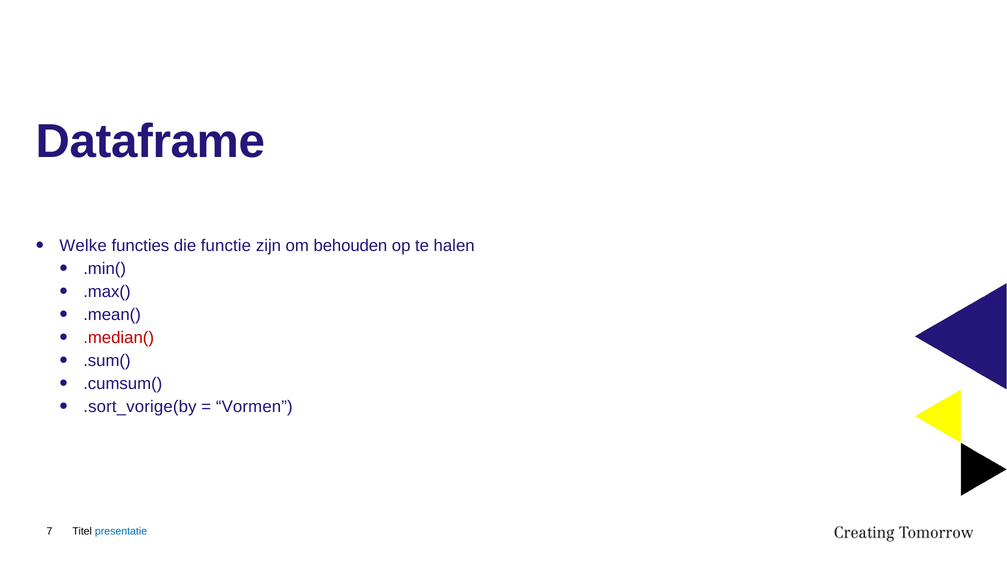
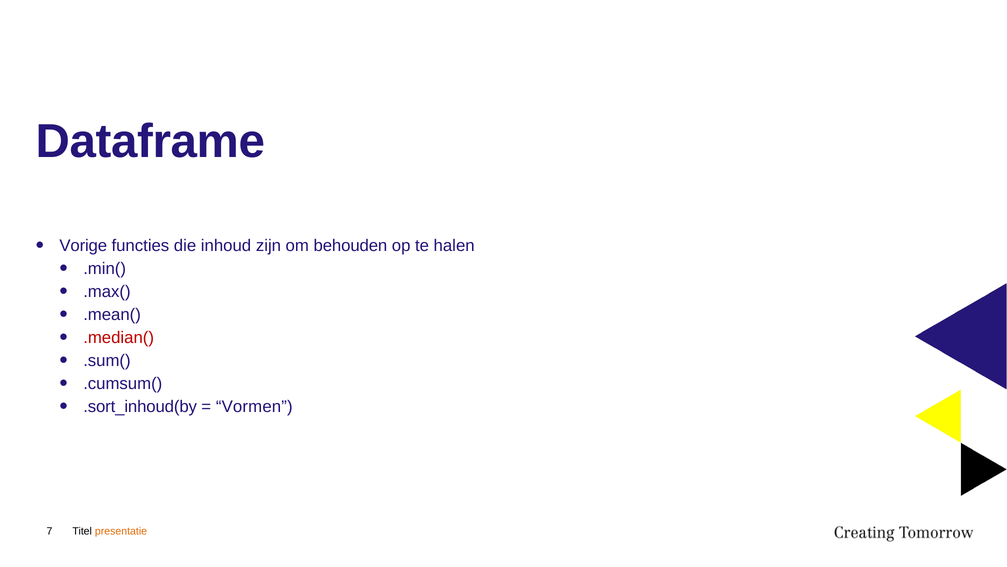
Welke: Welke -> Vorige (83, 246)
functie: functie -> inhoud (226, 246)
.sort_vorige(by: .sort_vorige(by -> .sort_inhoud(by (140, 406)
presentatie colour: blue -> orange (121, 531)
